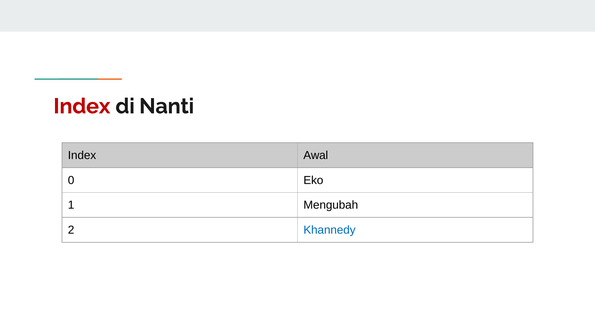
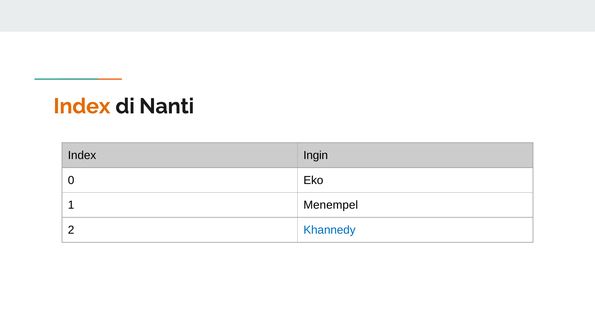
Index colour: red -> orange (82, 106)
Awal: Awal -> Ingin (316, 155)
Mengubah: Mengubah -> Menempel (331, 205)
